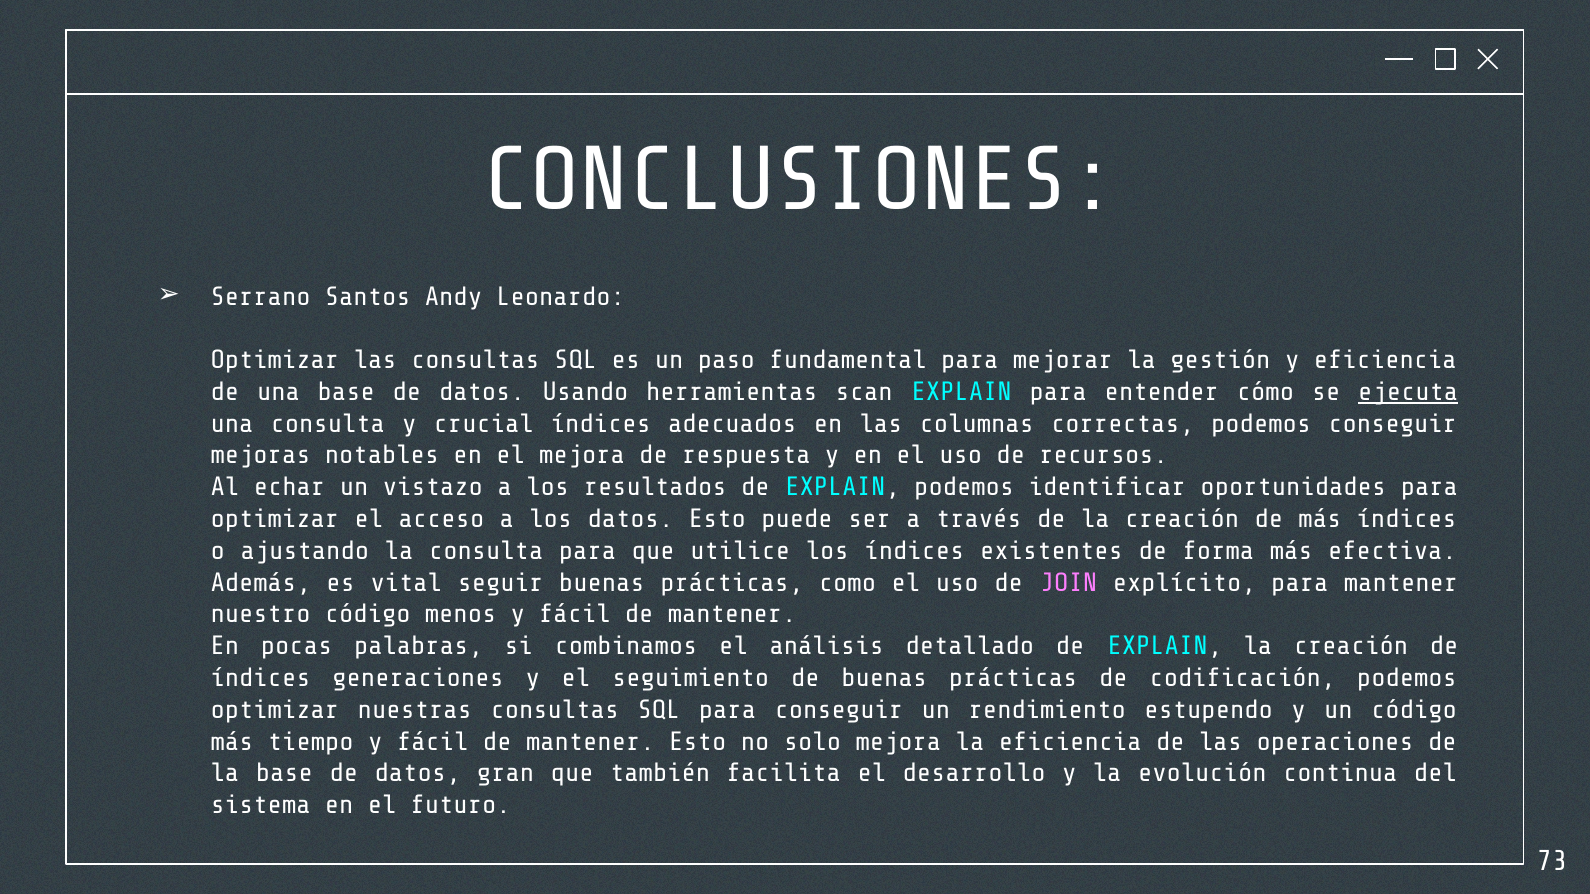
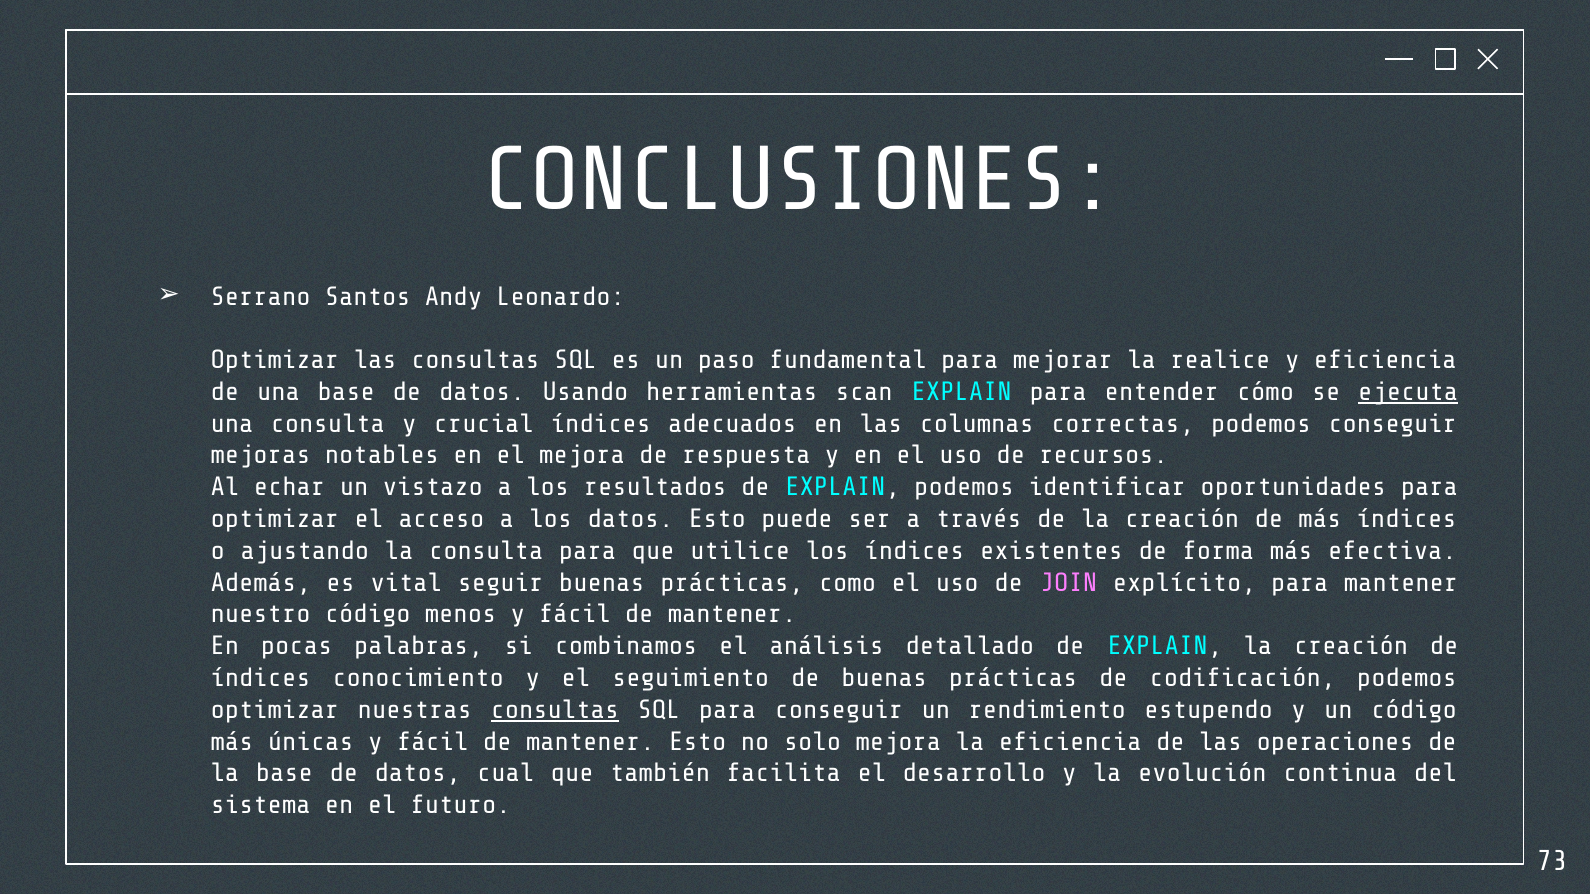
gestión: gestión -> realice (1220, 360)
generaciones: generaciones -> conocimiento (418, 678)
consultas underline: none -> present (555, 710)
tiempo: tiempo -> únicas (311, 742)
gran: gran -> cual (506, 773)
